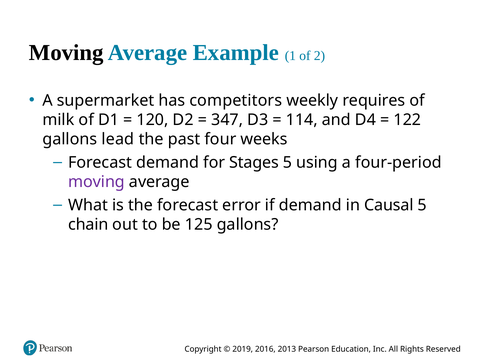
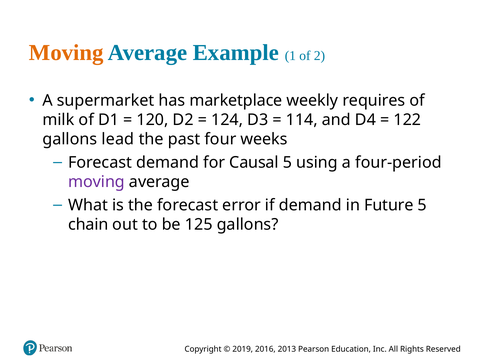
Moving colour: black -> orange (66, 52)
competitors: competitors -> marketplace (236, 100)
347: 347 -> 124 (227, 119)
Stages: Stages -> Causal (254, 162)
Causal: Causal -> Future (389, 205)
